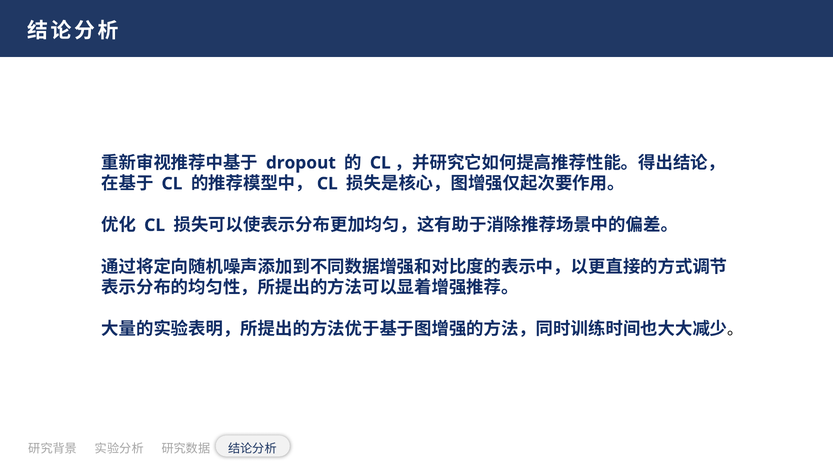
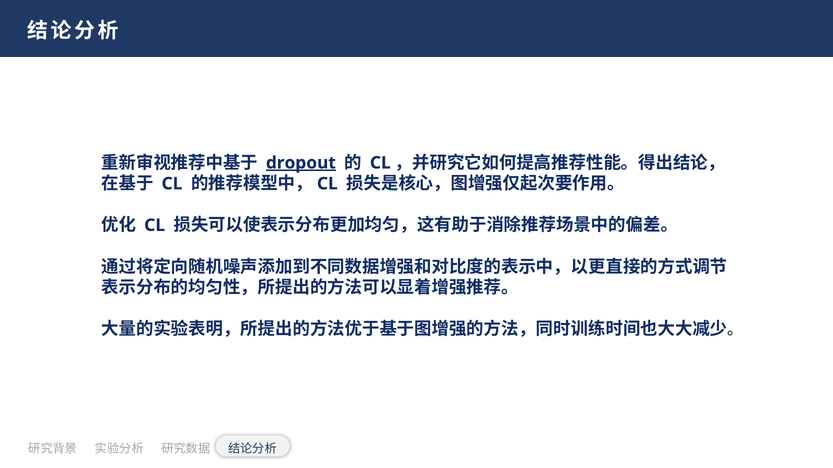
dropout underline: none -> present (301, 163)
